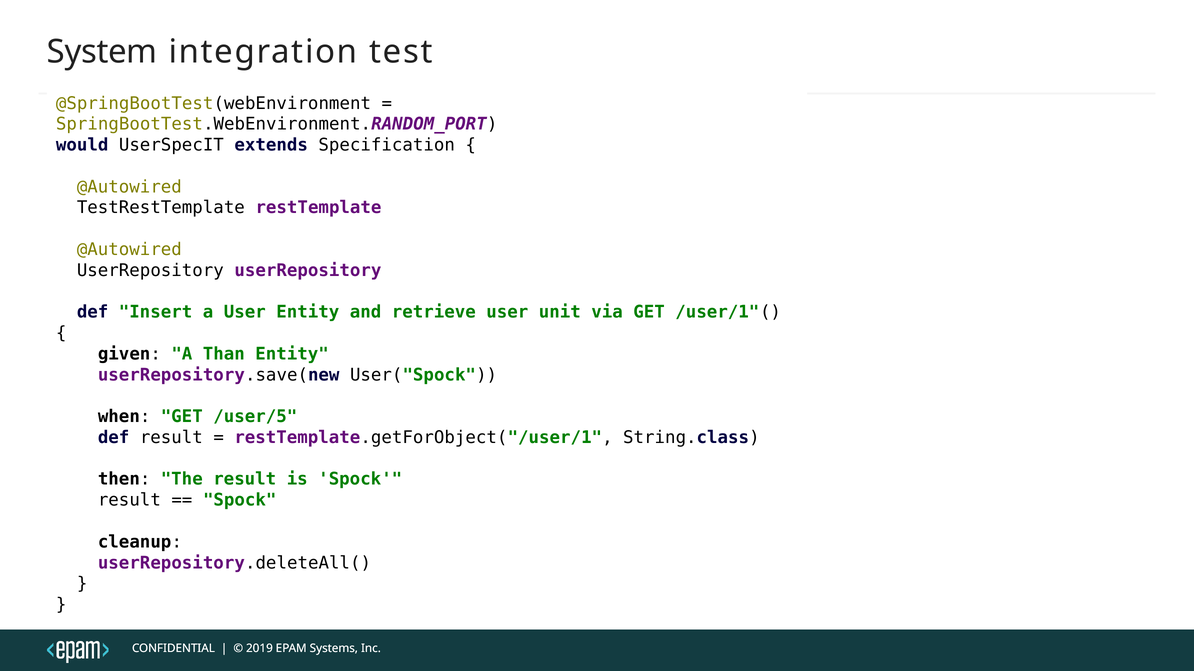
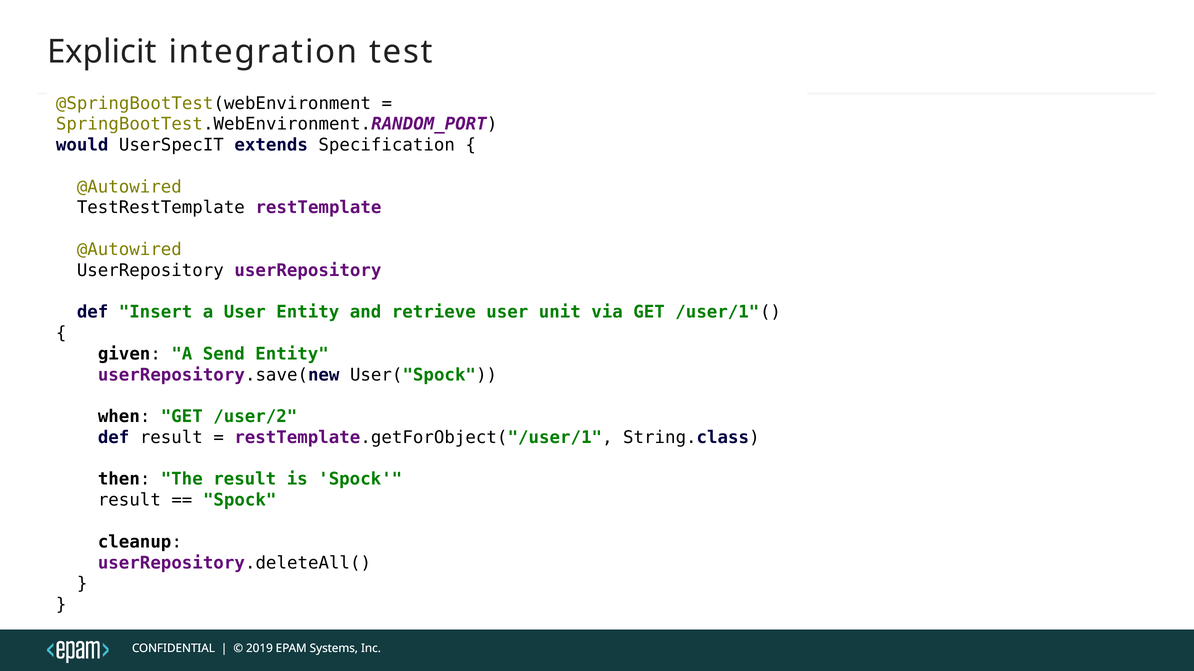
System: System -> Explicit (102, 52)
Than: Than -> Send (224, 354)
/user/5: /user/5 -> /user/2 (255, 417)
